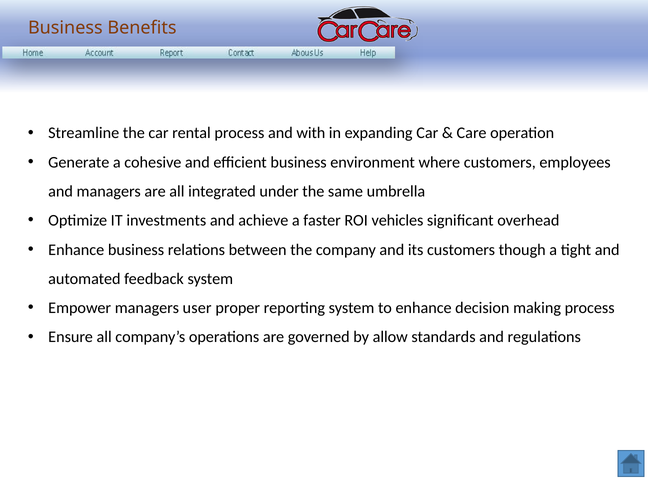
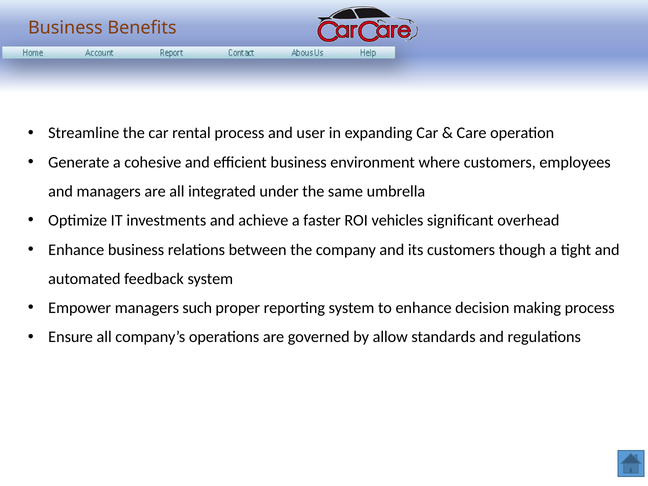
with: with -> user (311, 133)
user: user -> such (197, 308)
